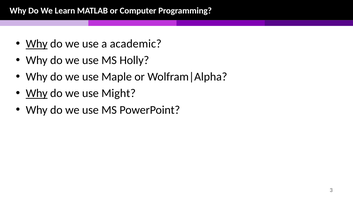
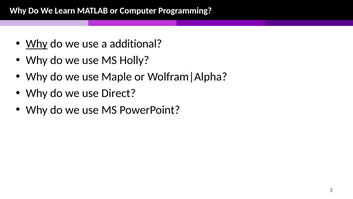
academic: academic -> additional (136, 44)
Why underline: present -> none (37, 93)
Might: Might -> Direct (119, 93)
